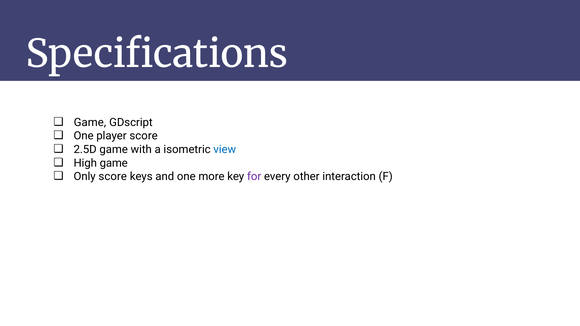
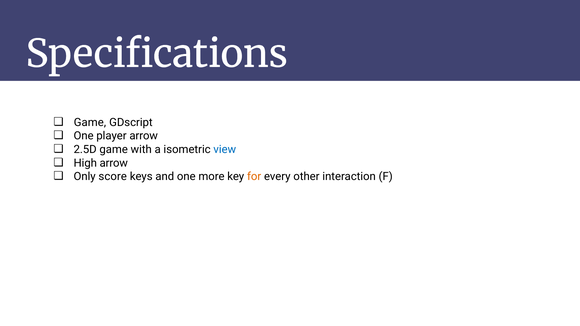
player score: score -> arrow (144, 136)
High game: game -> arrow (114, 163)
for colour: purple -> orange (254, 177)
